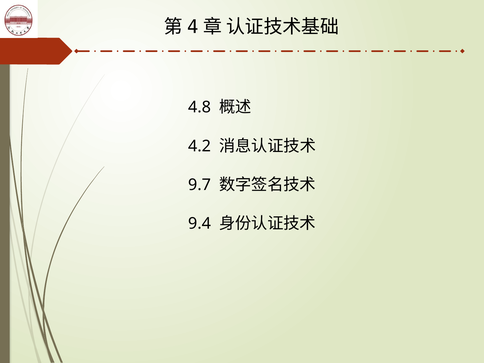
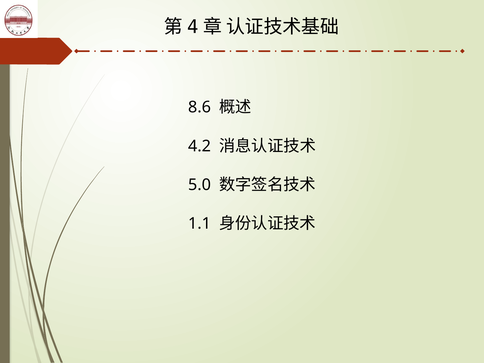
4.8: 4.8 -> 8.6 (200, 107)
9.7: 9.7 -> 5.0 (200, 185)
9.4: 9.4 -> 1.1 (200, 224)
